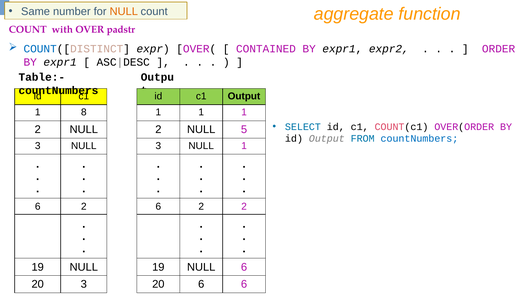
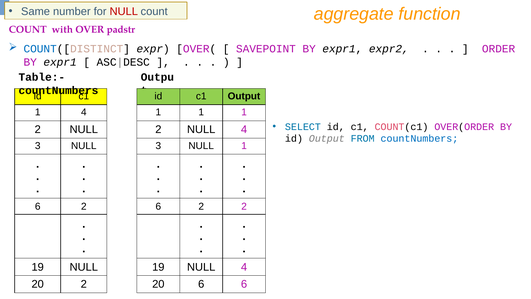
NULL colour: orange -> red (124, 11)
CONTAINED: CONTAINED -> SAVEPOINT (266, 49)
1 8: 8 -> 4 (84, 112)
2 NULL 5: 5 -> 4 (244, 129)
19 NULL 6: 6 -> 4 (244, 267)
20 3: 3 -> 2 (84, 284)
